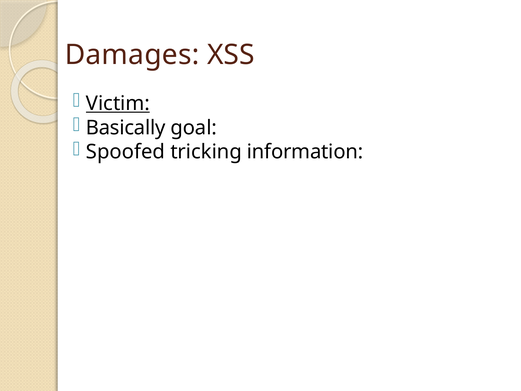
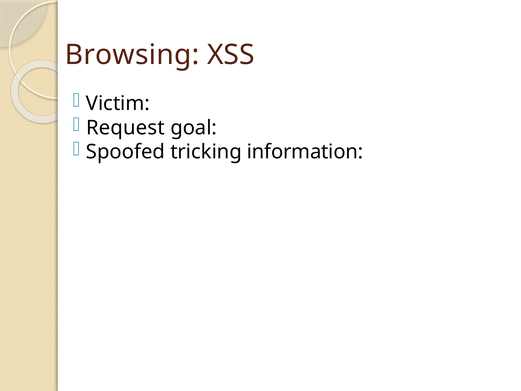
Damages: Damages -> Browsing (132, 55)
Victim underline: present -> none (118, 103)
Basically: Basically -> Request (125, 128)
